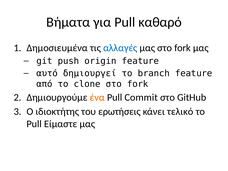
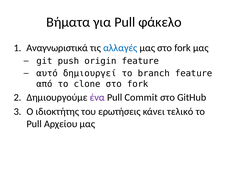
καθαρό: καθαρό -> φάκελο (160, 22)
Δημοσιευμένα: Δημοσιευμένα -> Αναγνωριστικά (57, 48)
ένα colour: orange -> purple (97, 97)
Είμαστε: Είμαστε -> Αρχείου (61, 124)
